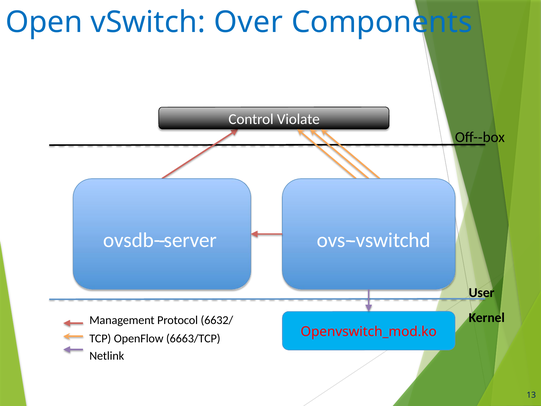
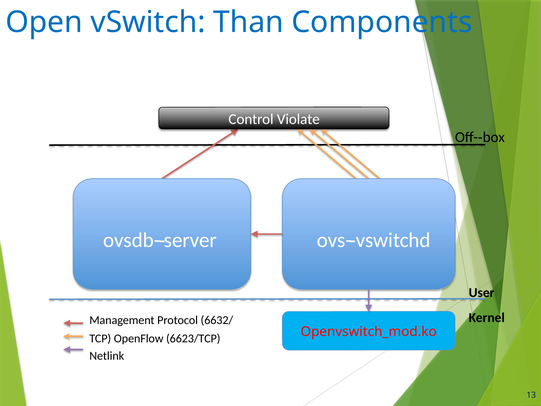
Over: Over -> Than (248, 22)
6663/TCP: 6663/TCP -> 6623/TCP (193, 338)
